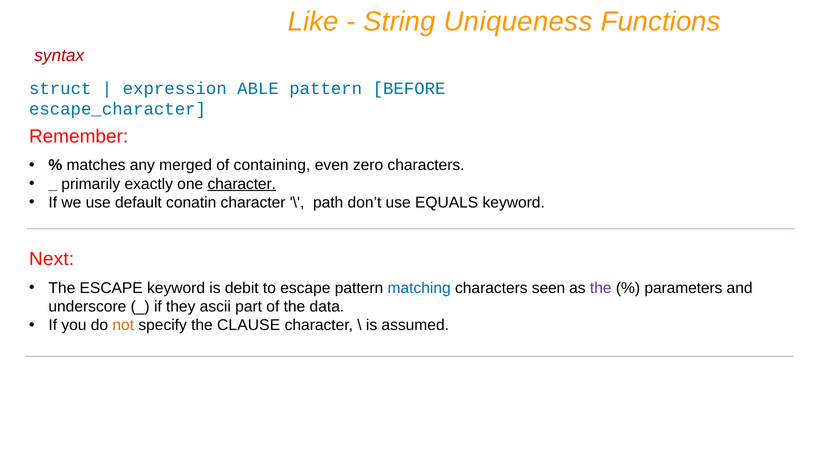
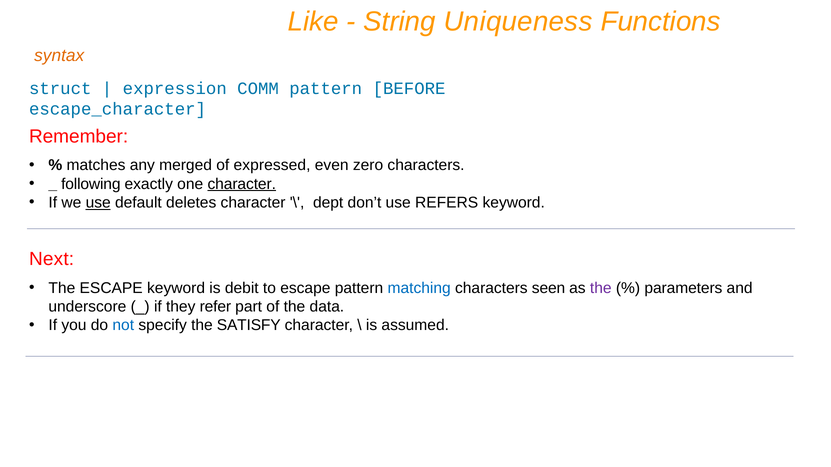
syntax colour: red -> orange (59, 56)
ABLE: ABLE -> COMM (258, 89)
containing: containing -> expressed (272, 165)
primarily: primarily -> following (91, 184)
use underline: none -> present (98, 203)
conatin: conatin -> deletes (191, 203)
path: path -> dept (328, 203)
EQUALS: EQUALS -> REFERS (447, 203)
ascii: ascii -> refer (215, 307)
not colour: orange -> blue (123, 326)
CLAUSE: CLAUSE -> SATISFY (249, 326)
